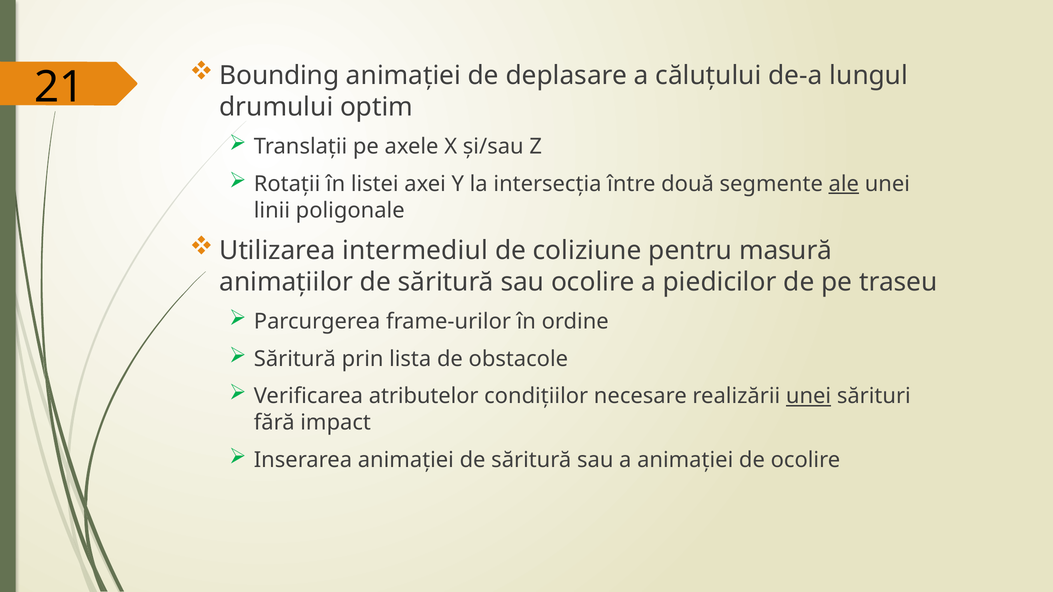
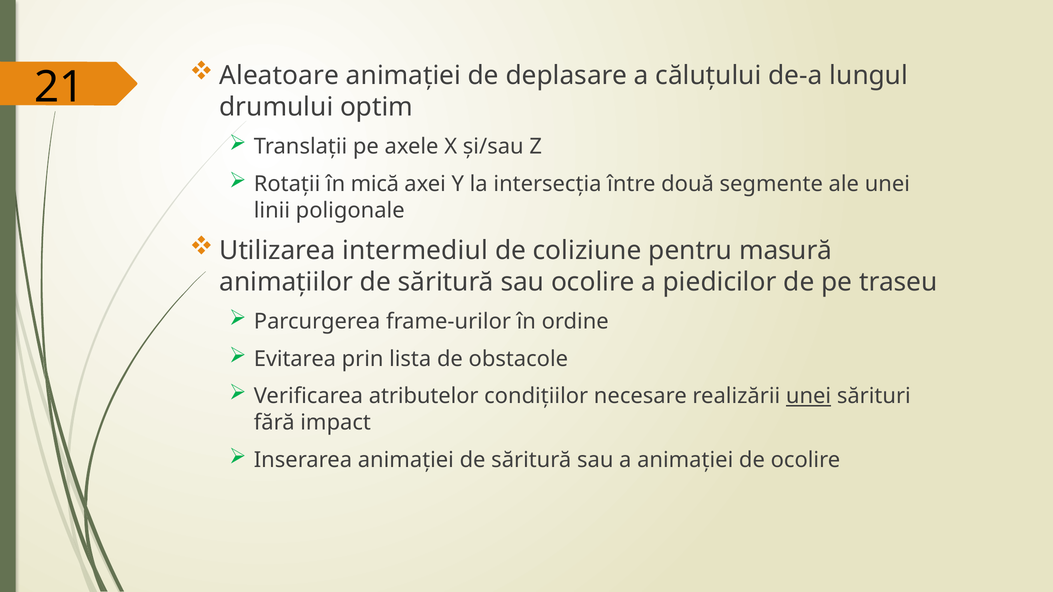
Bounding: Bounding -> Aleatoare (279, 76)
listei: listei -> mică (375, 184)
ale underline: present -> none (844, 184)
Săritură: Săritură -> Evitarea (295, 359)
